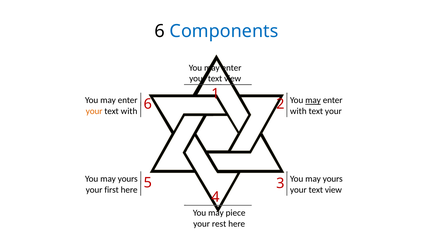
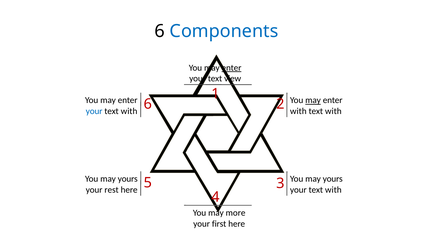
enter underline: none -> present (232, 68)
your colour: orange -> blue (94, 111)
your: your -> with (333, 111)
first: first -> rest (112, 189)
view: view -> with (333, 189)
piece: piece -> more (236, 213)
rest: rest -> first (219, 223)
